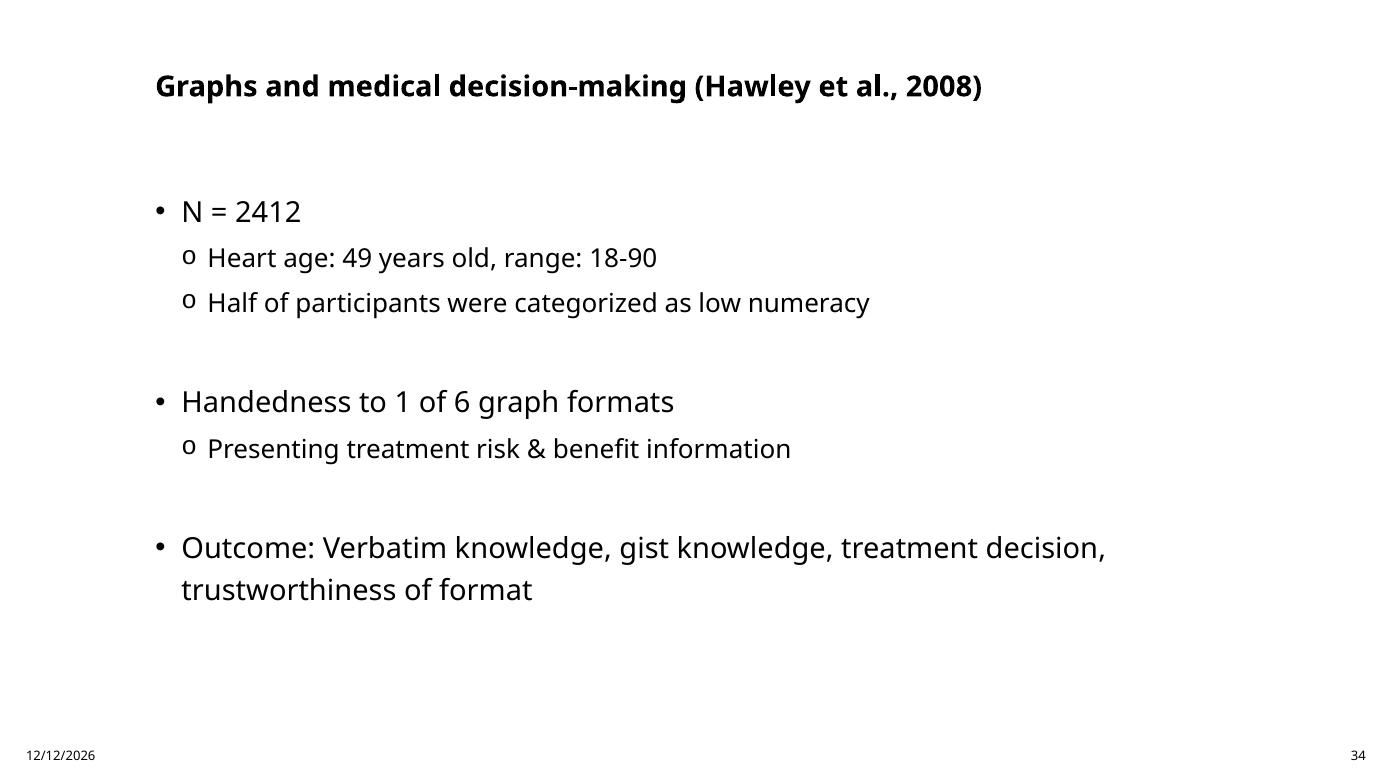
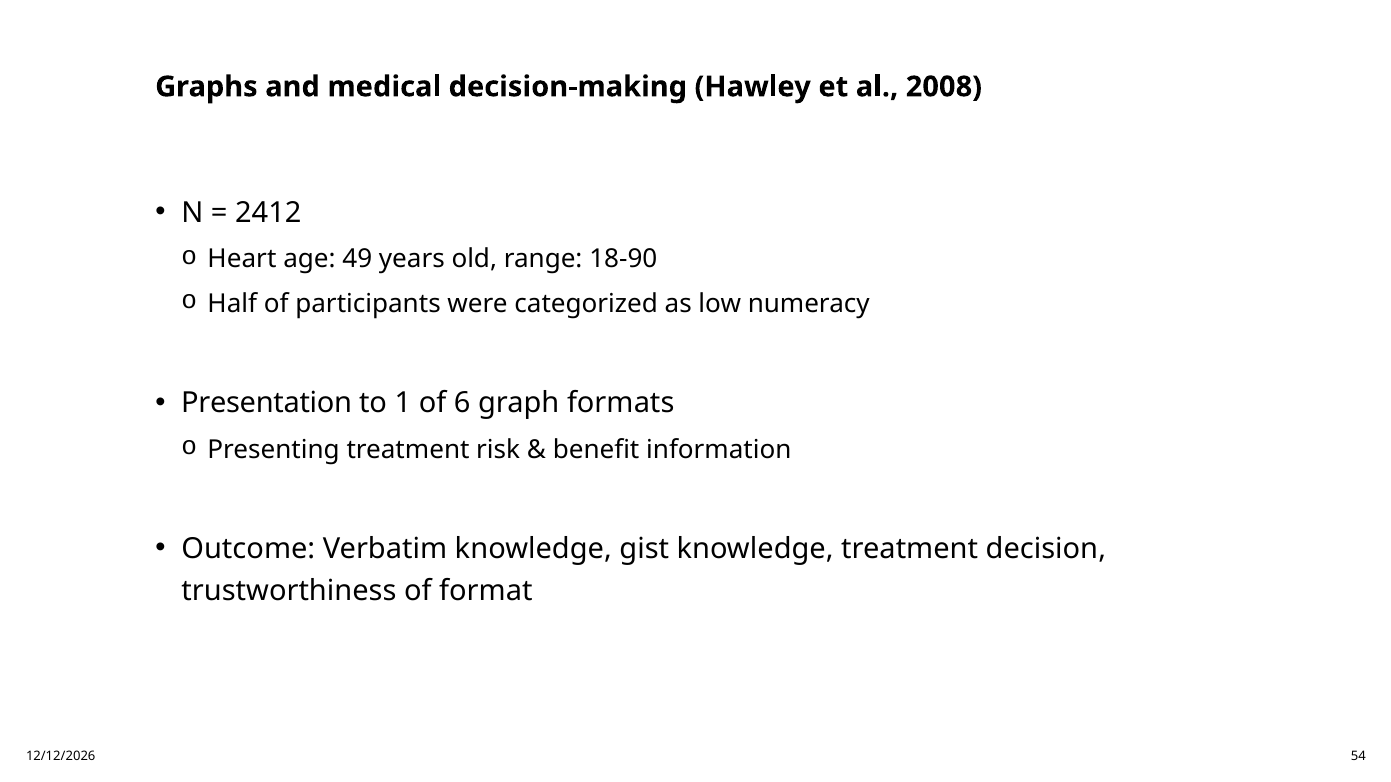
Handedness: Handedness -> Presentation (267, 403)
34: 34 -> 54 (1358, 757)
